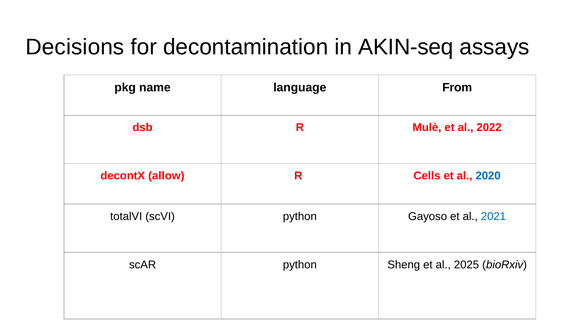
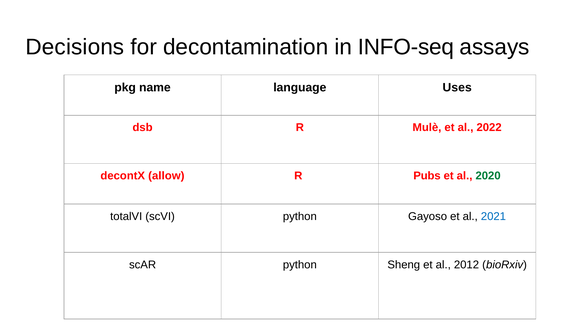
AKIN-seq: AKIN-seq -> INFO-seq (406, 47)
From: From -> Uses (457, 88)
Cells: Cells -> Pubs (427, 176)
2020 colour: blue -> green (488, 176)
2025: 2025 -> 2012 (466, 265)
